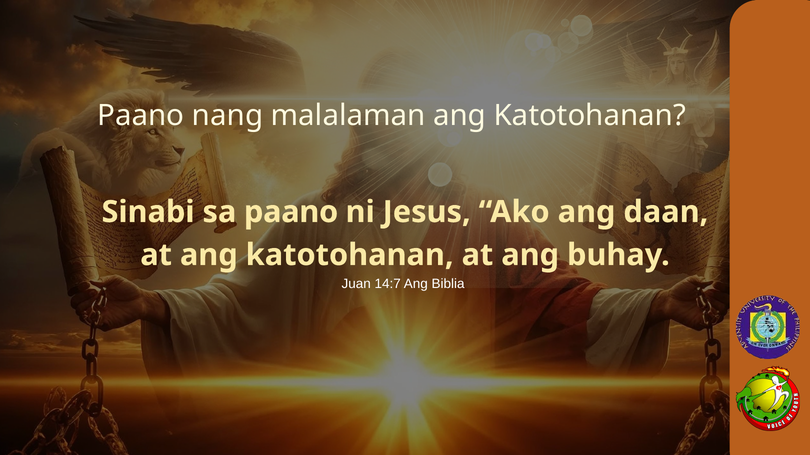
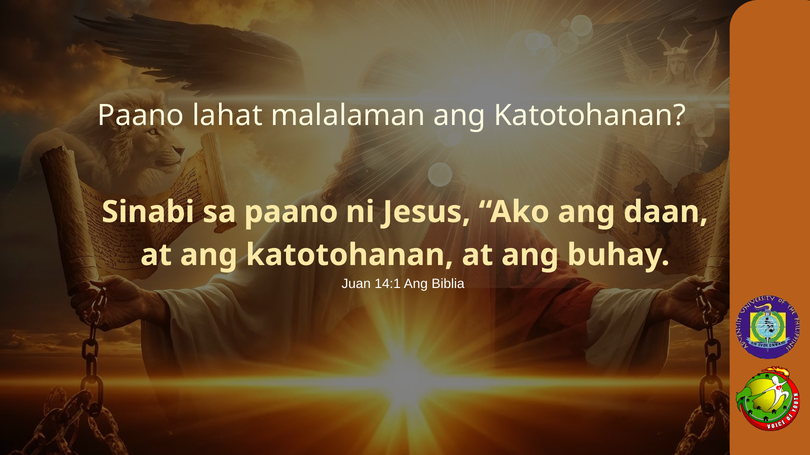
nang: nang -> lahat (227, 116)
14:7: 14:7 -> 14:1 (388, 284)
